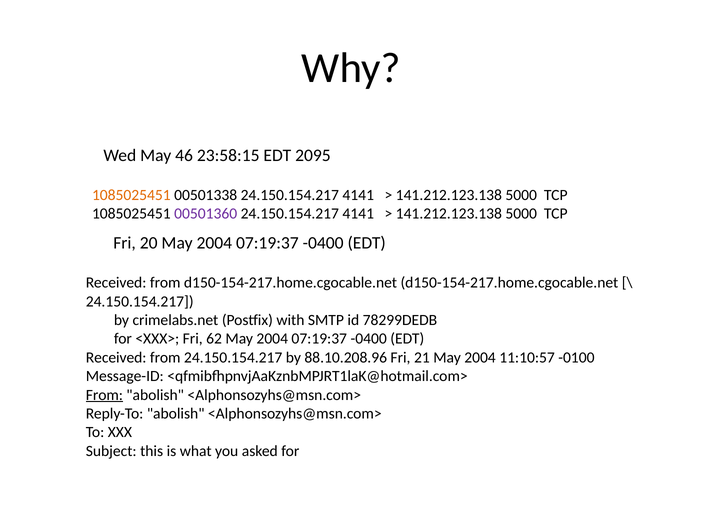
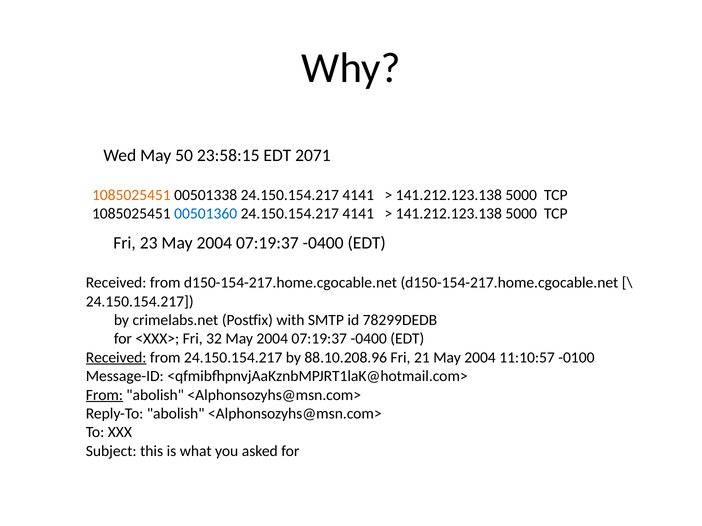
46: 46 -> 50 (184, 156)
2095: 2095 -> 2071 (313, 156)
00501360 colour: purple -> blue (206, 214)
20: 20 -> 23 (149, 243)
62: 62 -> 32 (214, 339)
Received underline: none -> present (116, 358)
